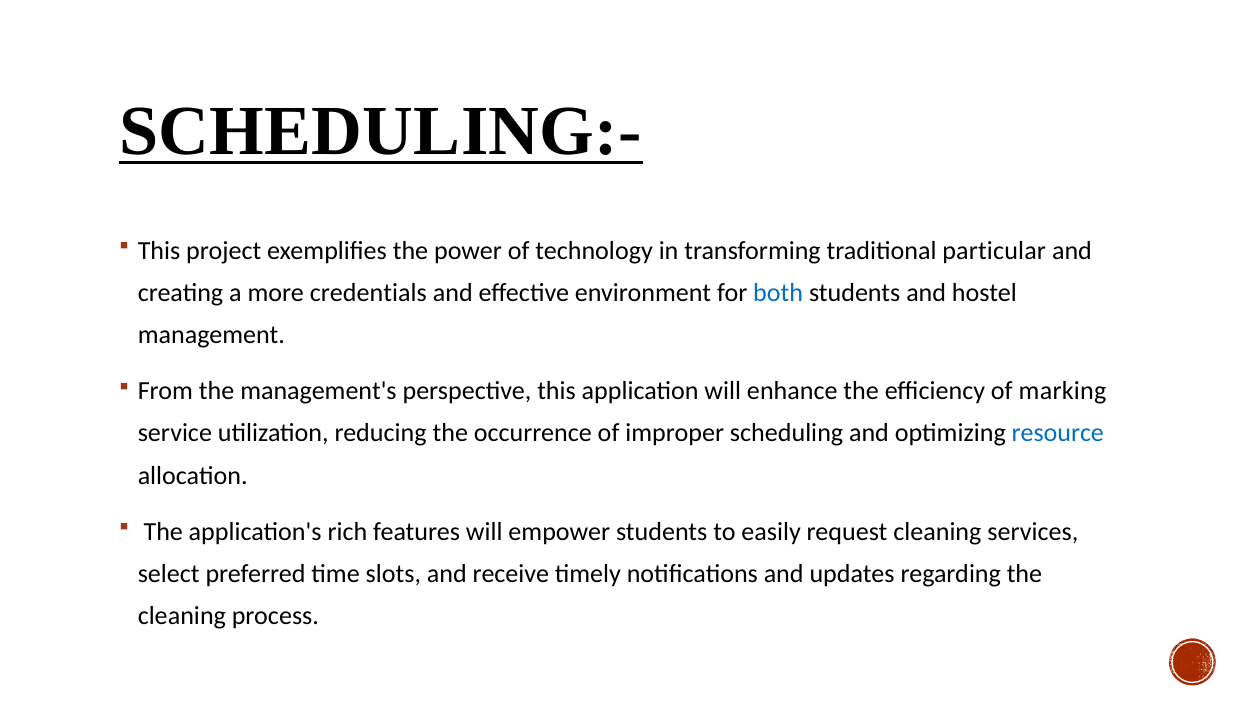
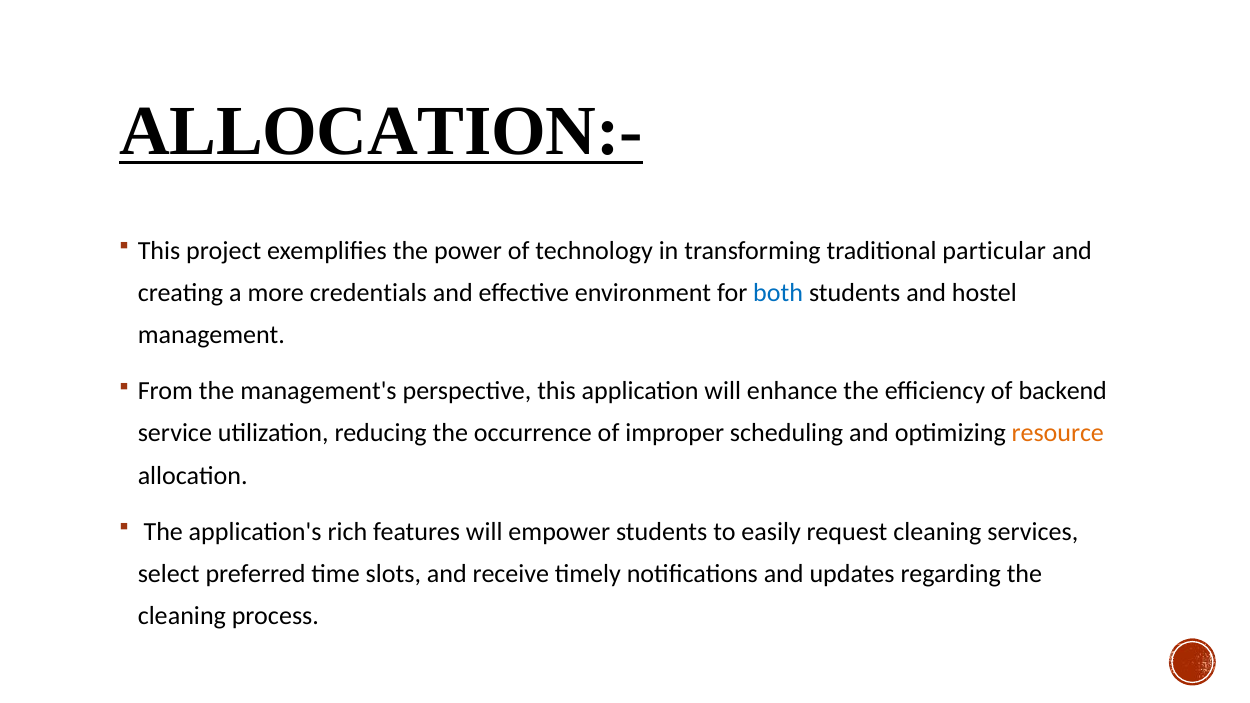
SCHEDULING:-: SCHEDULING:- -> ALLOCATION:- (381, 132)
marking: marking -> backend (1063, 391)
resource colour: blue -> orange (1058, 433)
